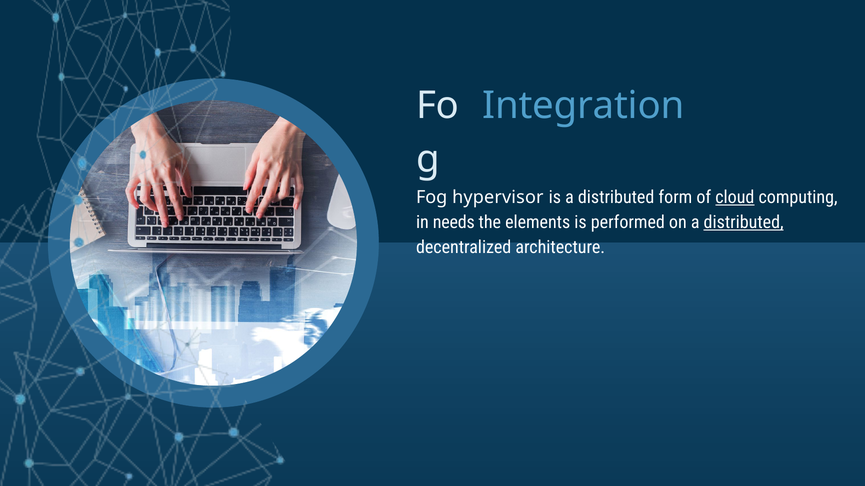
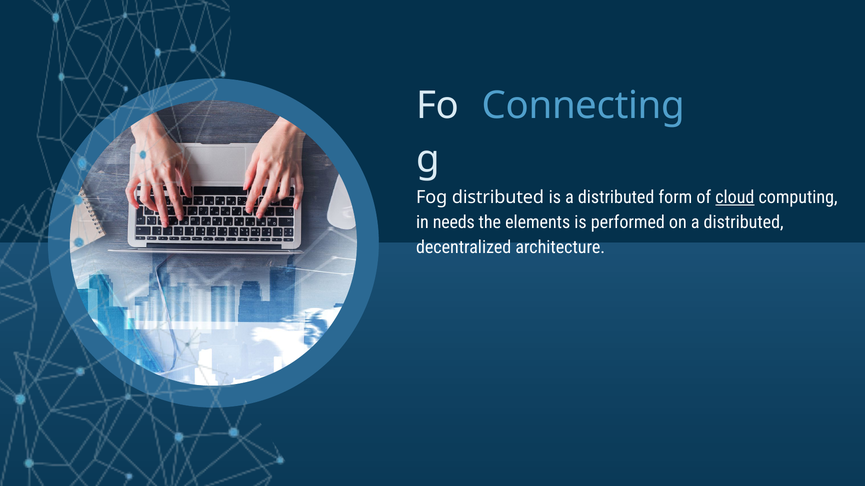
Integration: Integration -> Connecting (583, 106)
Fog hypervisor: hypervisor -> distributed (498, 197)
distributed underline: present -> none (744, 223)
